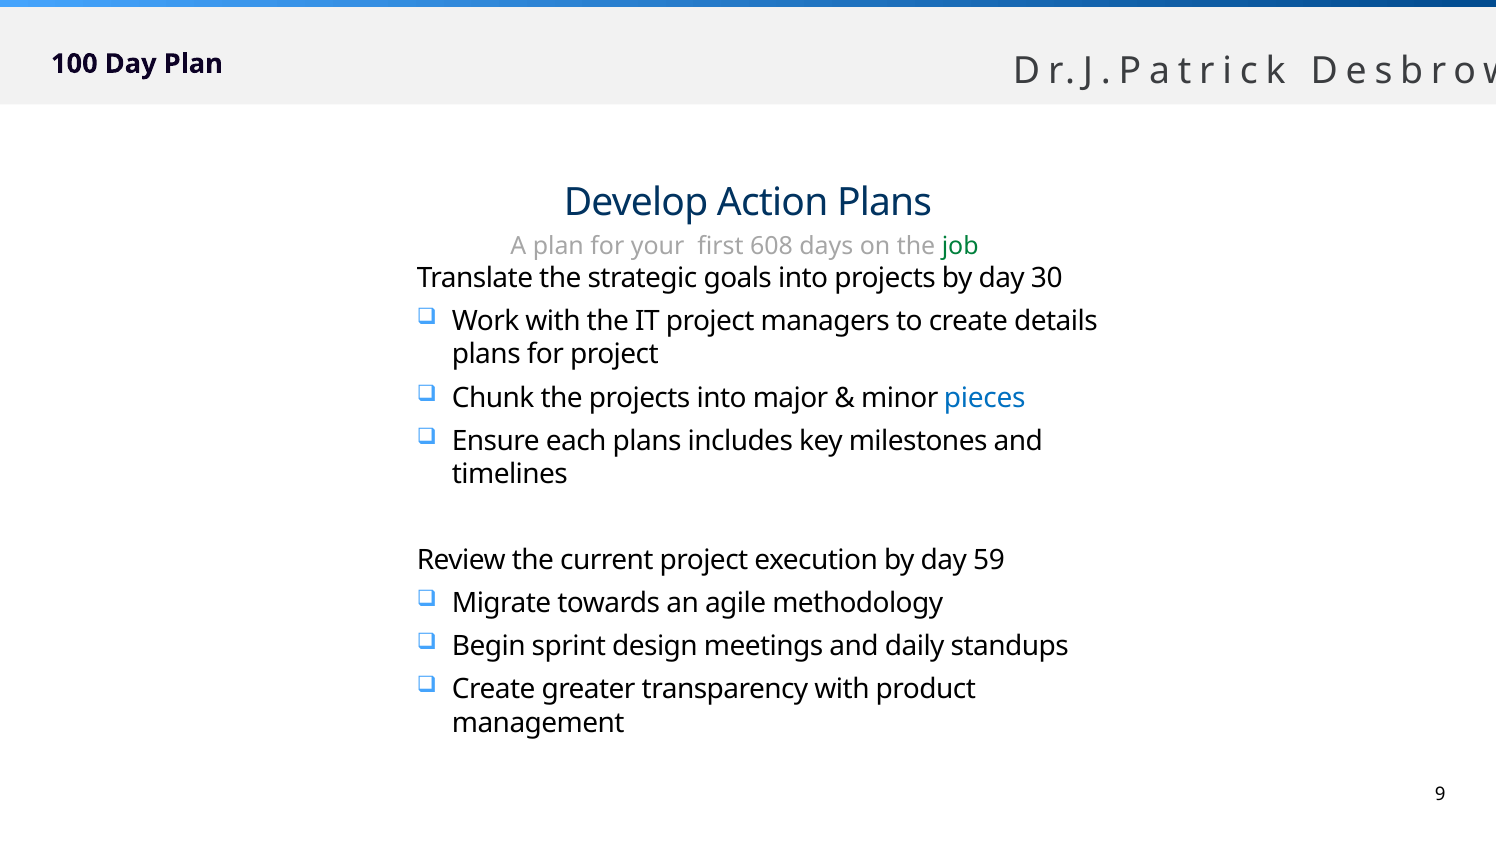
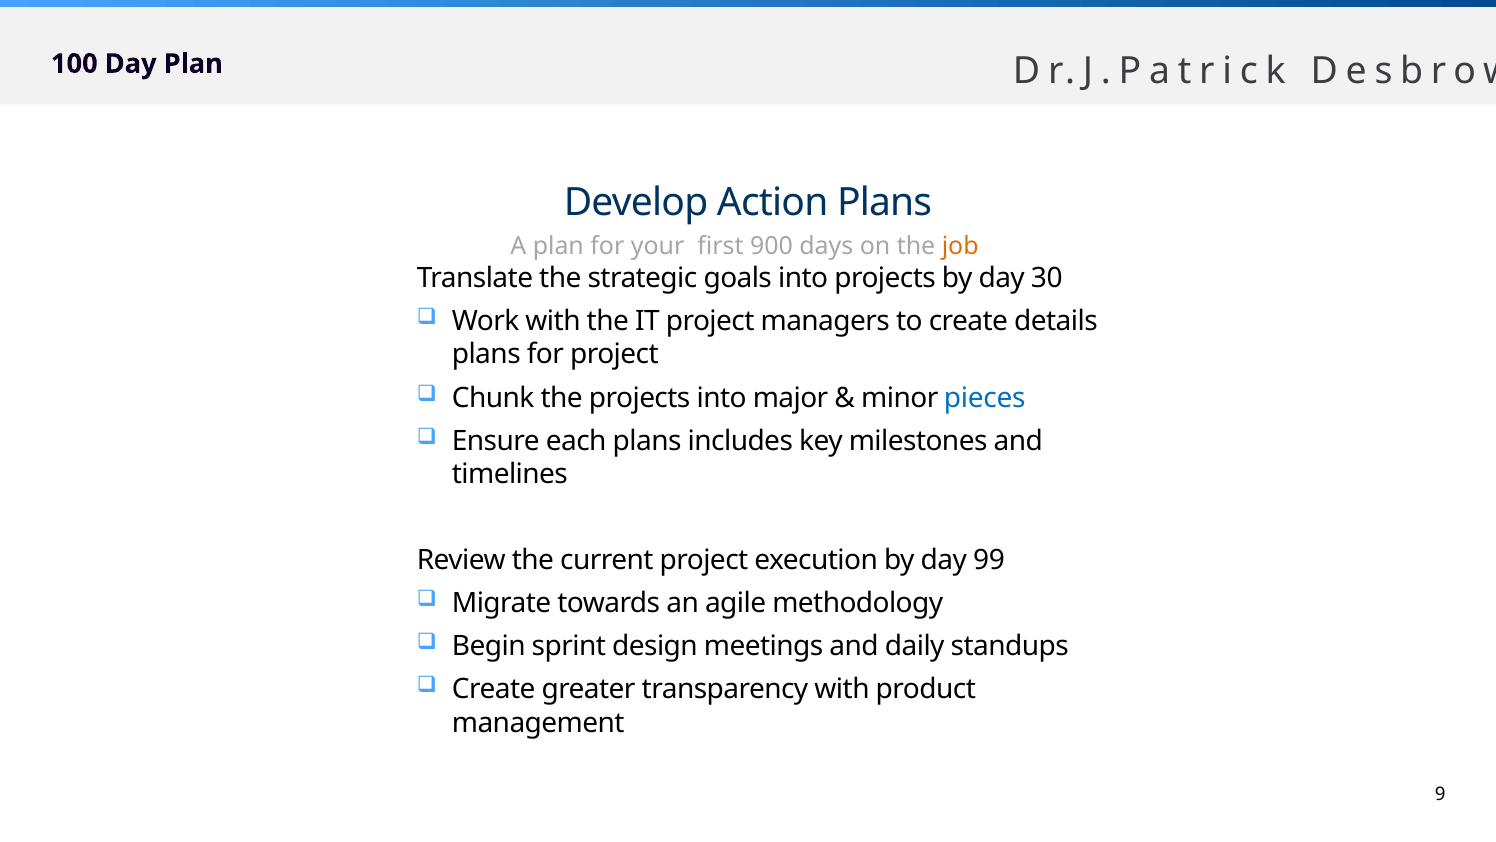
608: 608 -> 900 (771, 246)
job colour: green -> orange (960, 246)
59: 59 -> 99 (989, 560)
